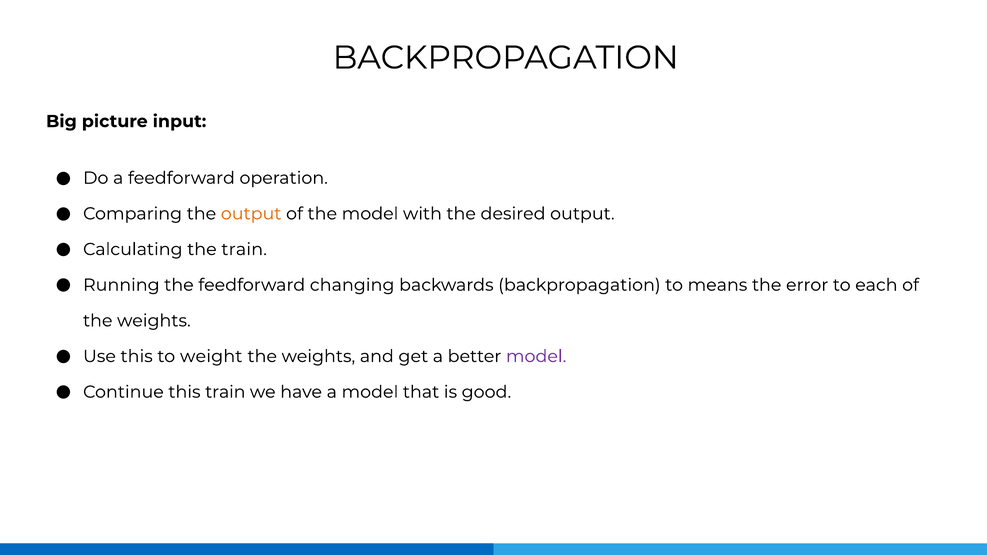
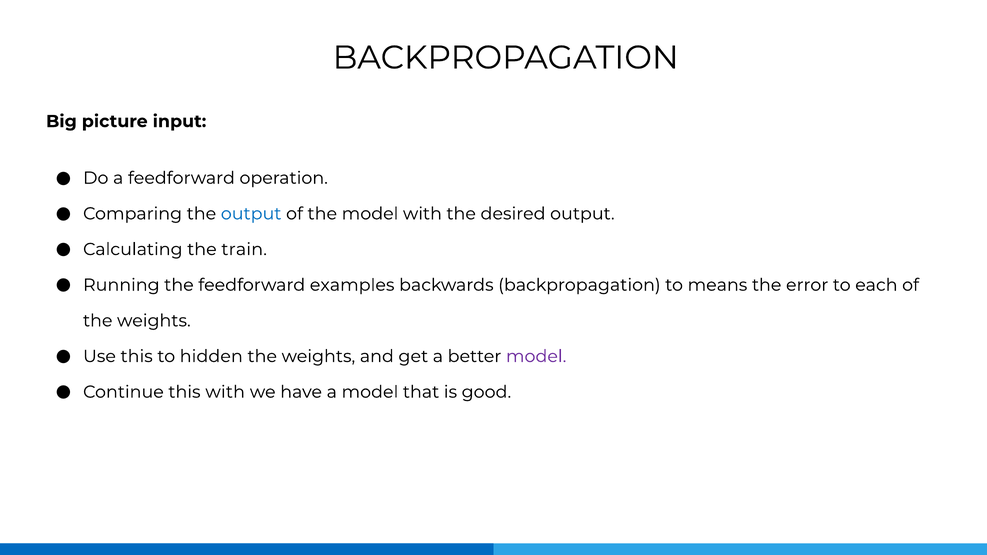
output colour: orange -> blue (251, 214)
changing: changing -> examples (352, 285)
weight: weight -> hidden (211, 356)
this train: train -> with (225, 392)
